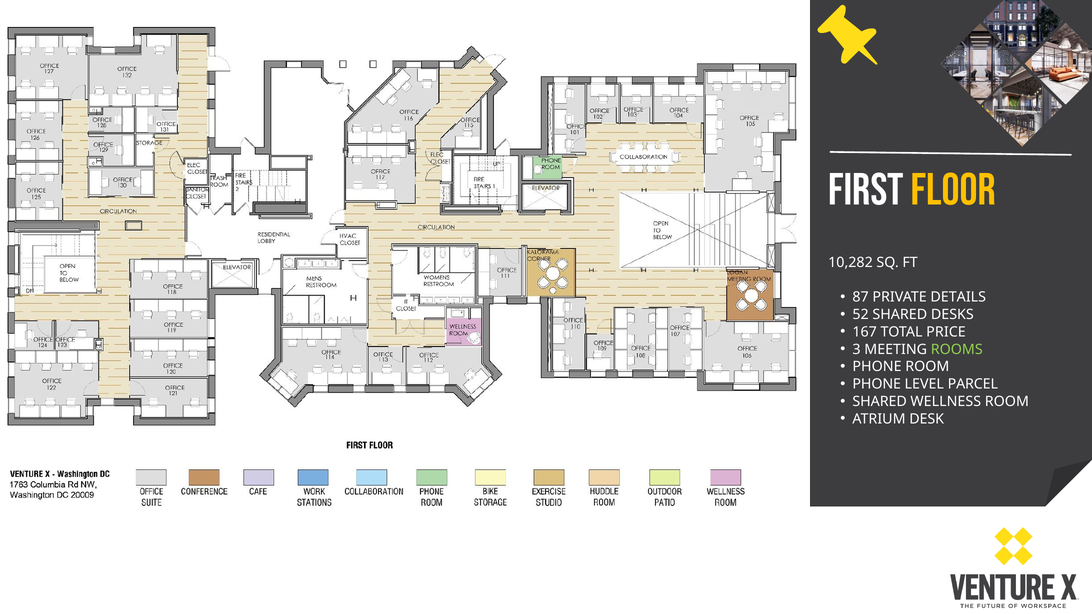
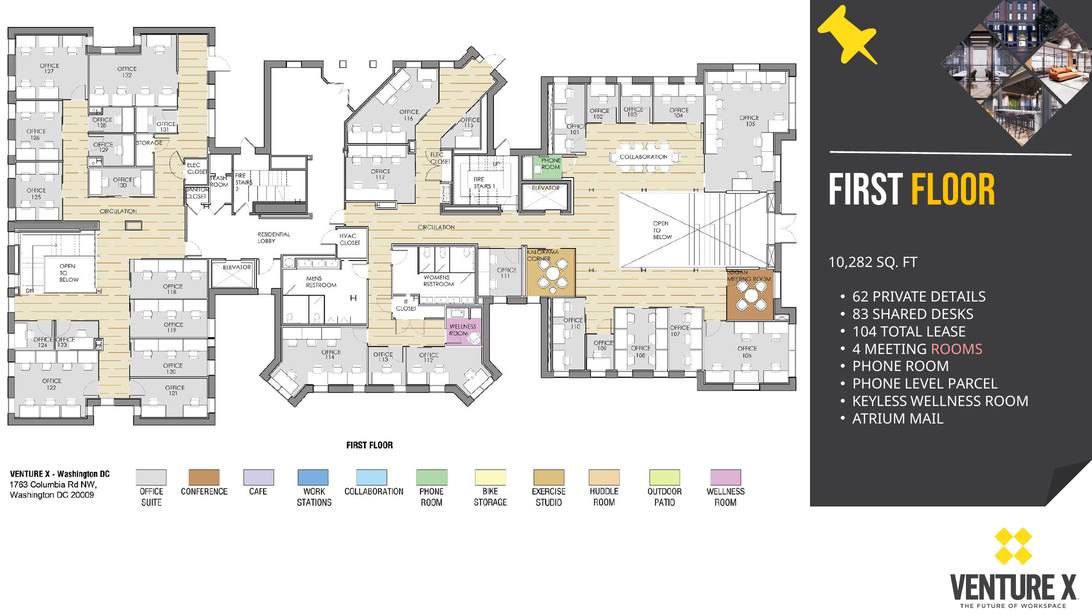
87: 87 -> 62 (861, 297)
52: 52 -> 83 (861, 315)
167: 167 -> 104 (865, 332)
PRICE: PRICE -> LEASE (946, 332)
3: 3 -> 4 (857, 350)
ROOMS colour: light green -> pink (957, 350)
SHARED: SHARED -> KEYLESS (880, 402)
DESK: DESK -> MAIL (927, 419)
